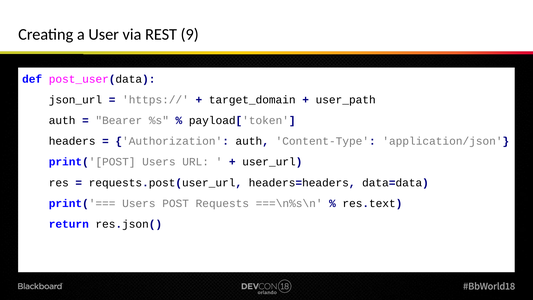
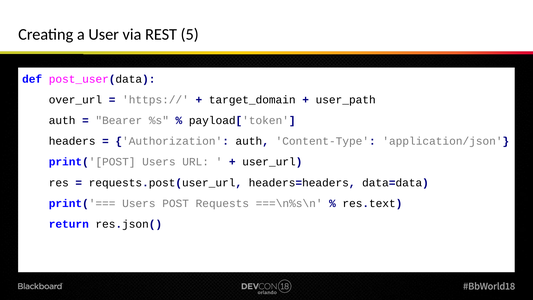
9: 9 -> 5 (190, 34)
json_url: json_url -> over_url (75, 100)
